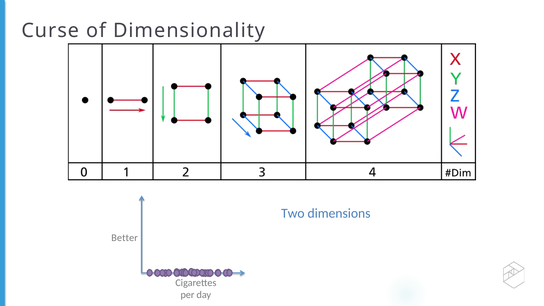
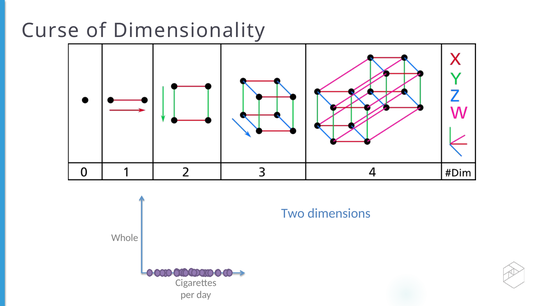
Better: Better -> Whole (125, 238)
